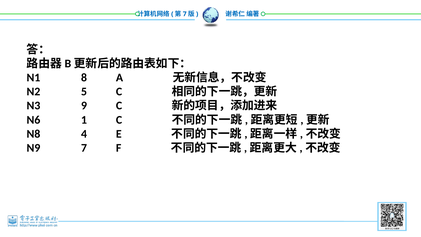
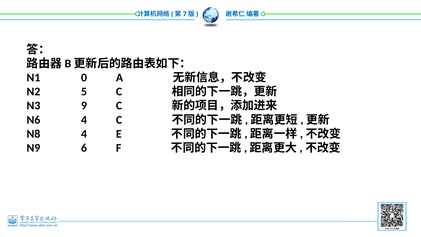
8: 8 -> 0 (84, 78)
N6 1: 1 -> 4 (84, 120)
N9 7: 7 -> 6 (84, 148)
